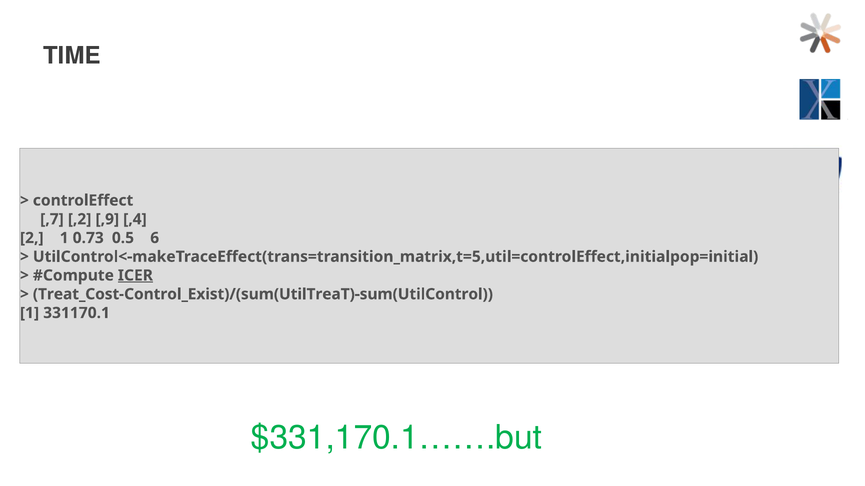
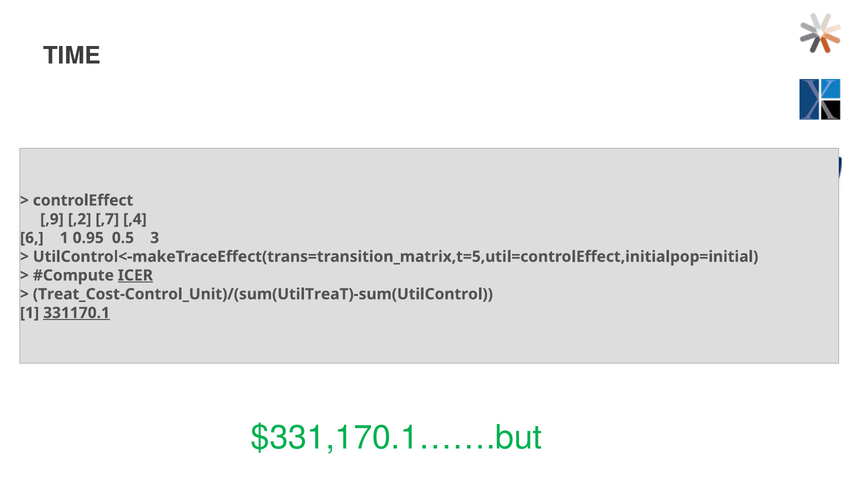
,7: ,7 -> ,9 (52, 219)
,9: ,9 -> ,7 (107, 219)
2: 2 -> 6 (32, 238)
0.73: 0.73 -> 0.95 (88, 238)
6: 6 -> 3 (155, 238)
Treat_Cost-Control_Exist)/(sum(UtilTreaT)-sum(UtilControl: Treat_Cost-Control_Exist)/(sum(UtilTreaT)-sum(UtilControl -> Treat_Cost-Control_Unit)/(sum(UtilTreaT)-sum(UtilControl (263, 294)
331170.1 underline: none -> present (77, 313)
